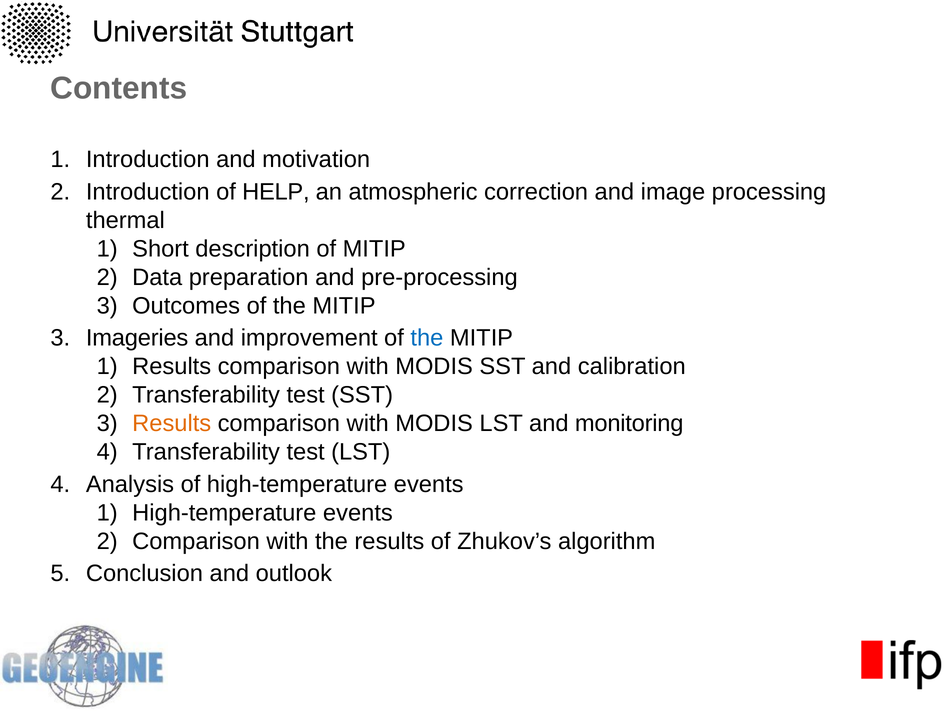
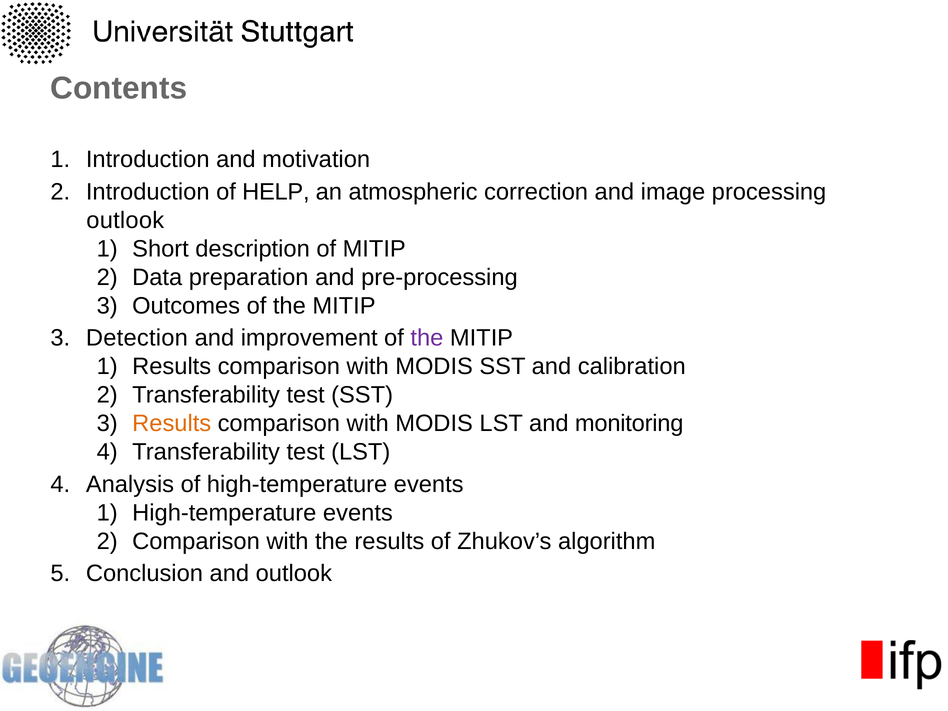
thermal: thermal -> outlook (125, 220)
Imageries: Imageries -> Detection (137, 338)
the colour: blue -> purple (427, 338)
